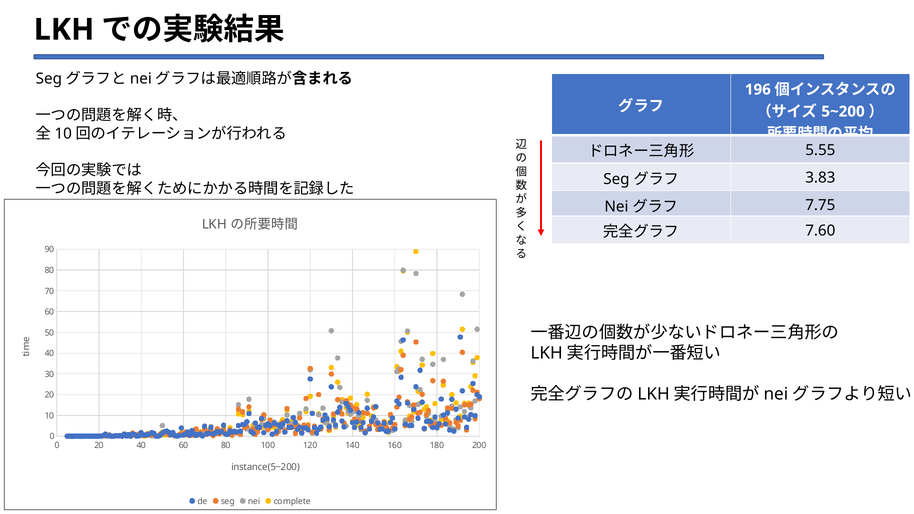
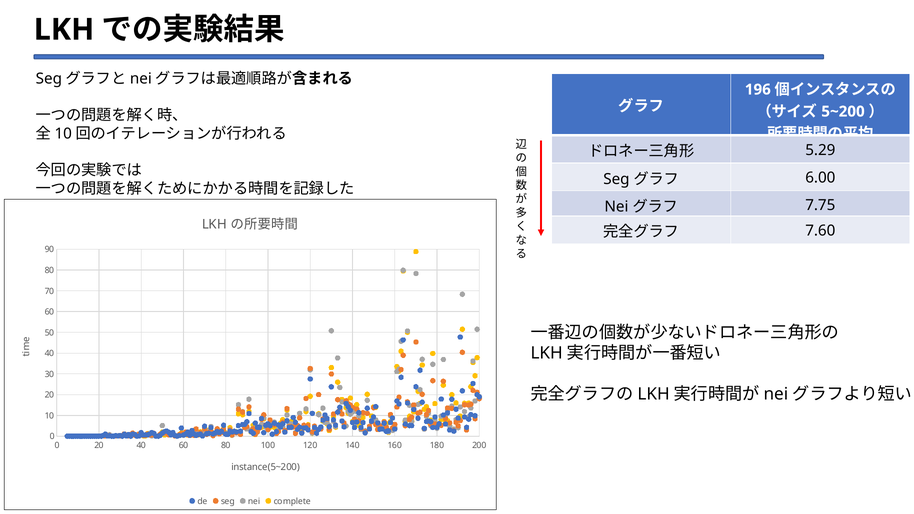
5.55: 5.55 -> 5.29 (820, 150)
3.83: 3.83 -> 6.00 (820, 178)
